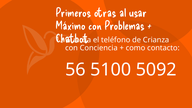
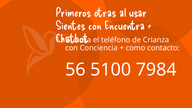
Máximo: Máximo -> Sientes (71, 26)
Problemas: Problemas -> Encuentra (125, 26)
5092: 5092 -> 7984 (156, 70)
